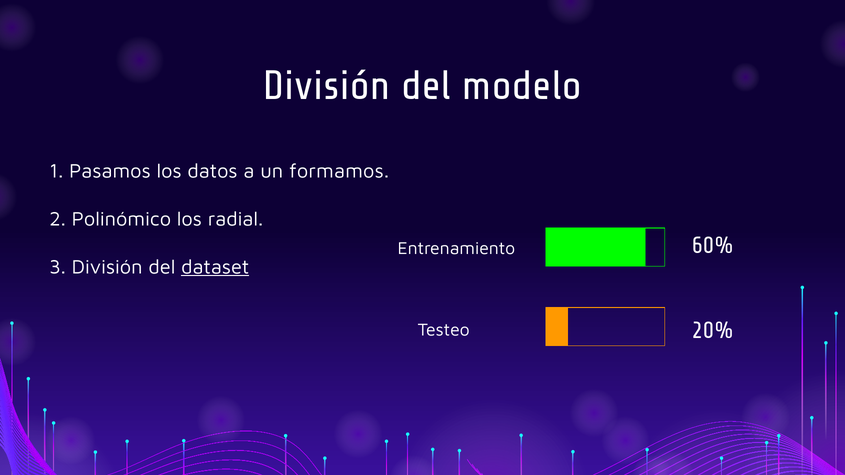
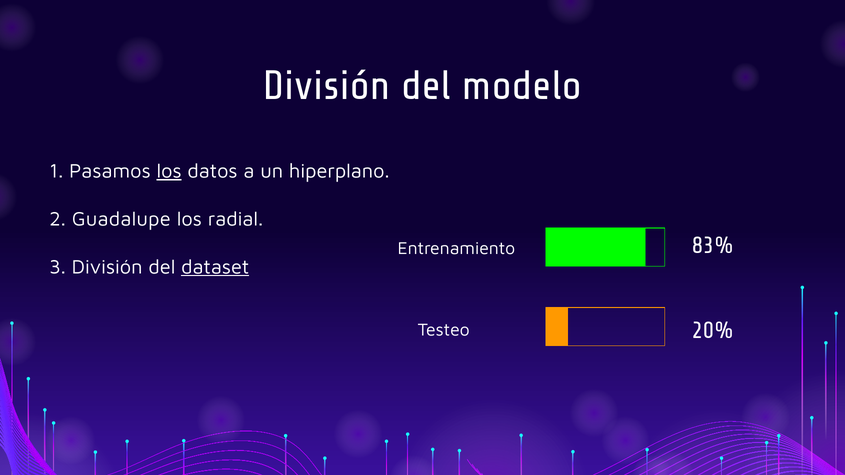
los underline: none -> present (169, 171)
formamos: formamos -> hiperplano (339, 171)
Polinómico: Polinómico -> Guadalupe (121, 219)
60%: 60% -> 83% (713, 246)
